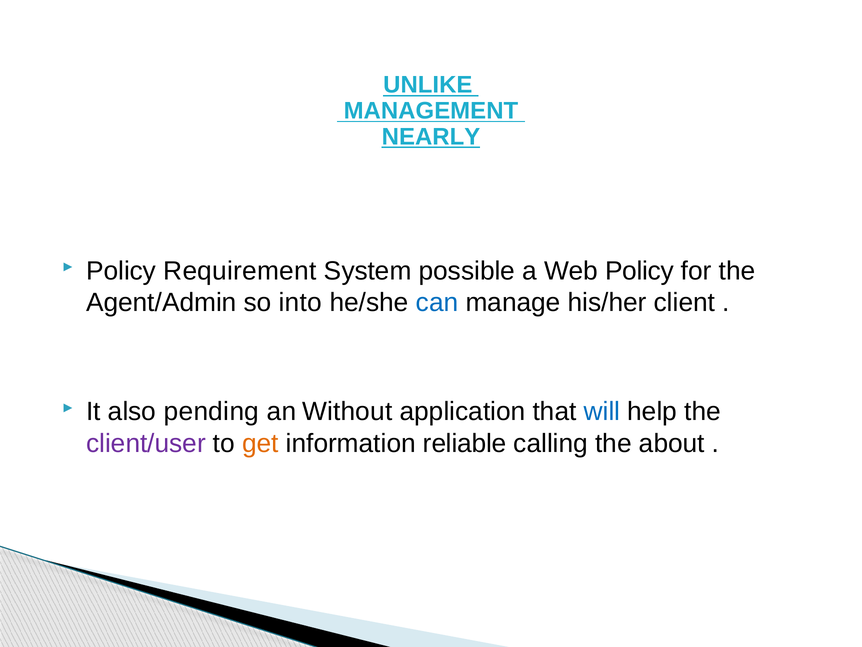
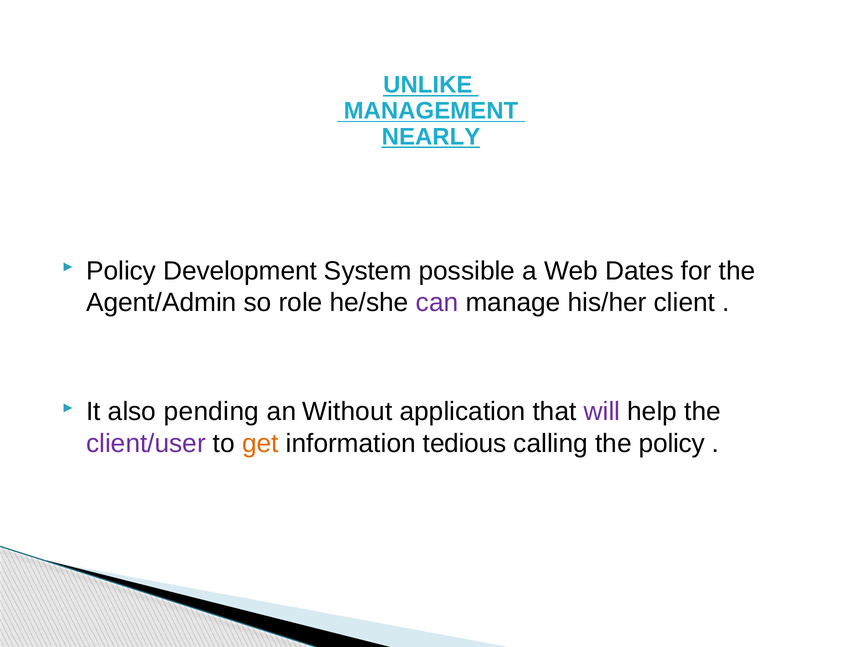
Requirement: Requirement -> Development (240, 271)
Web Policy: Policy -> Dates (639, 271)
into: into -> role (301, 302)
can colour: blue -> purple (437, 302)
will colour: blue -> purple (602, 411)
reliable: reliable -> tedious (465, 443)
the about: about -> policy (672, 443)
